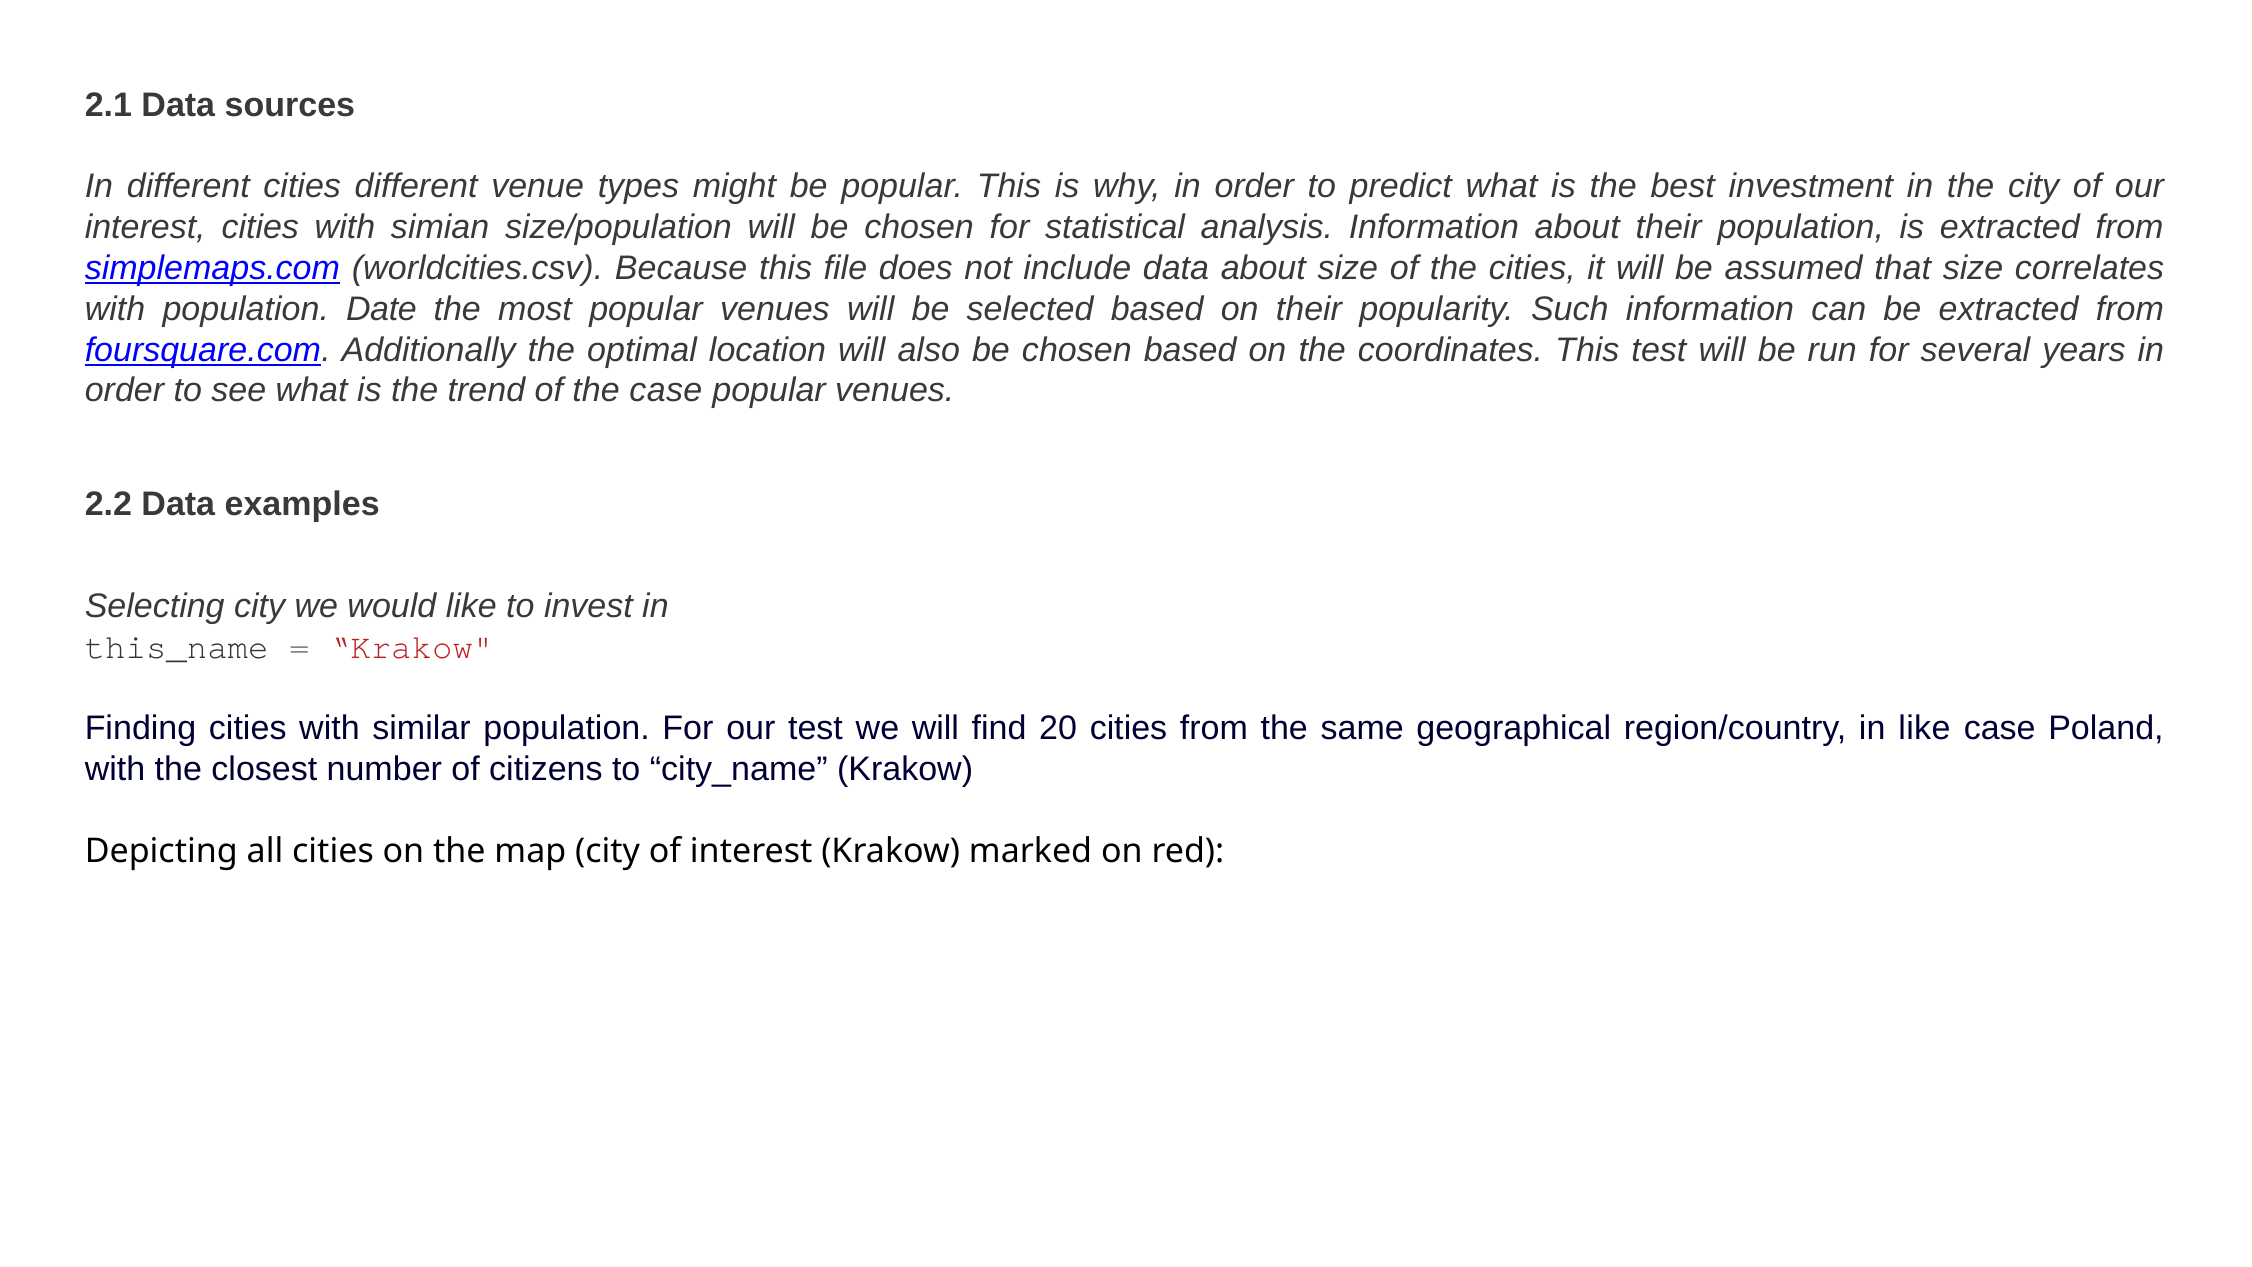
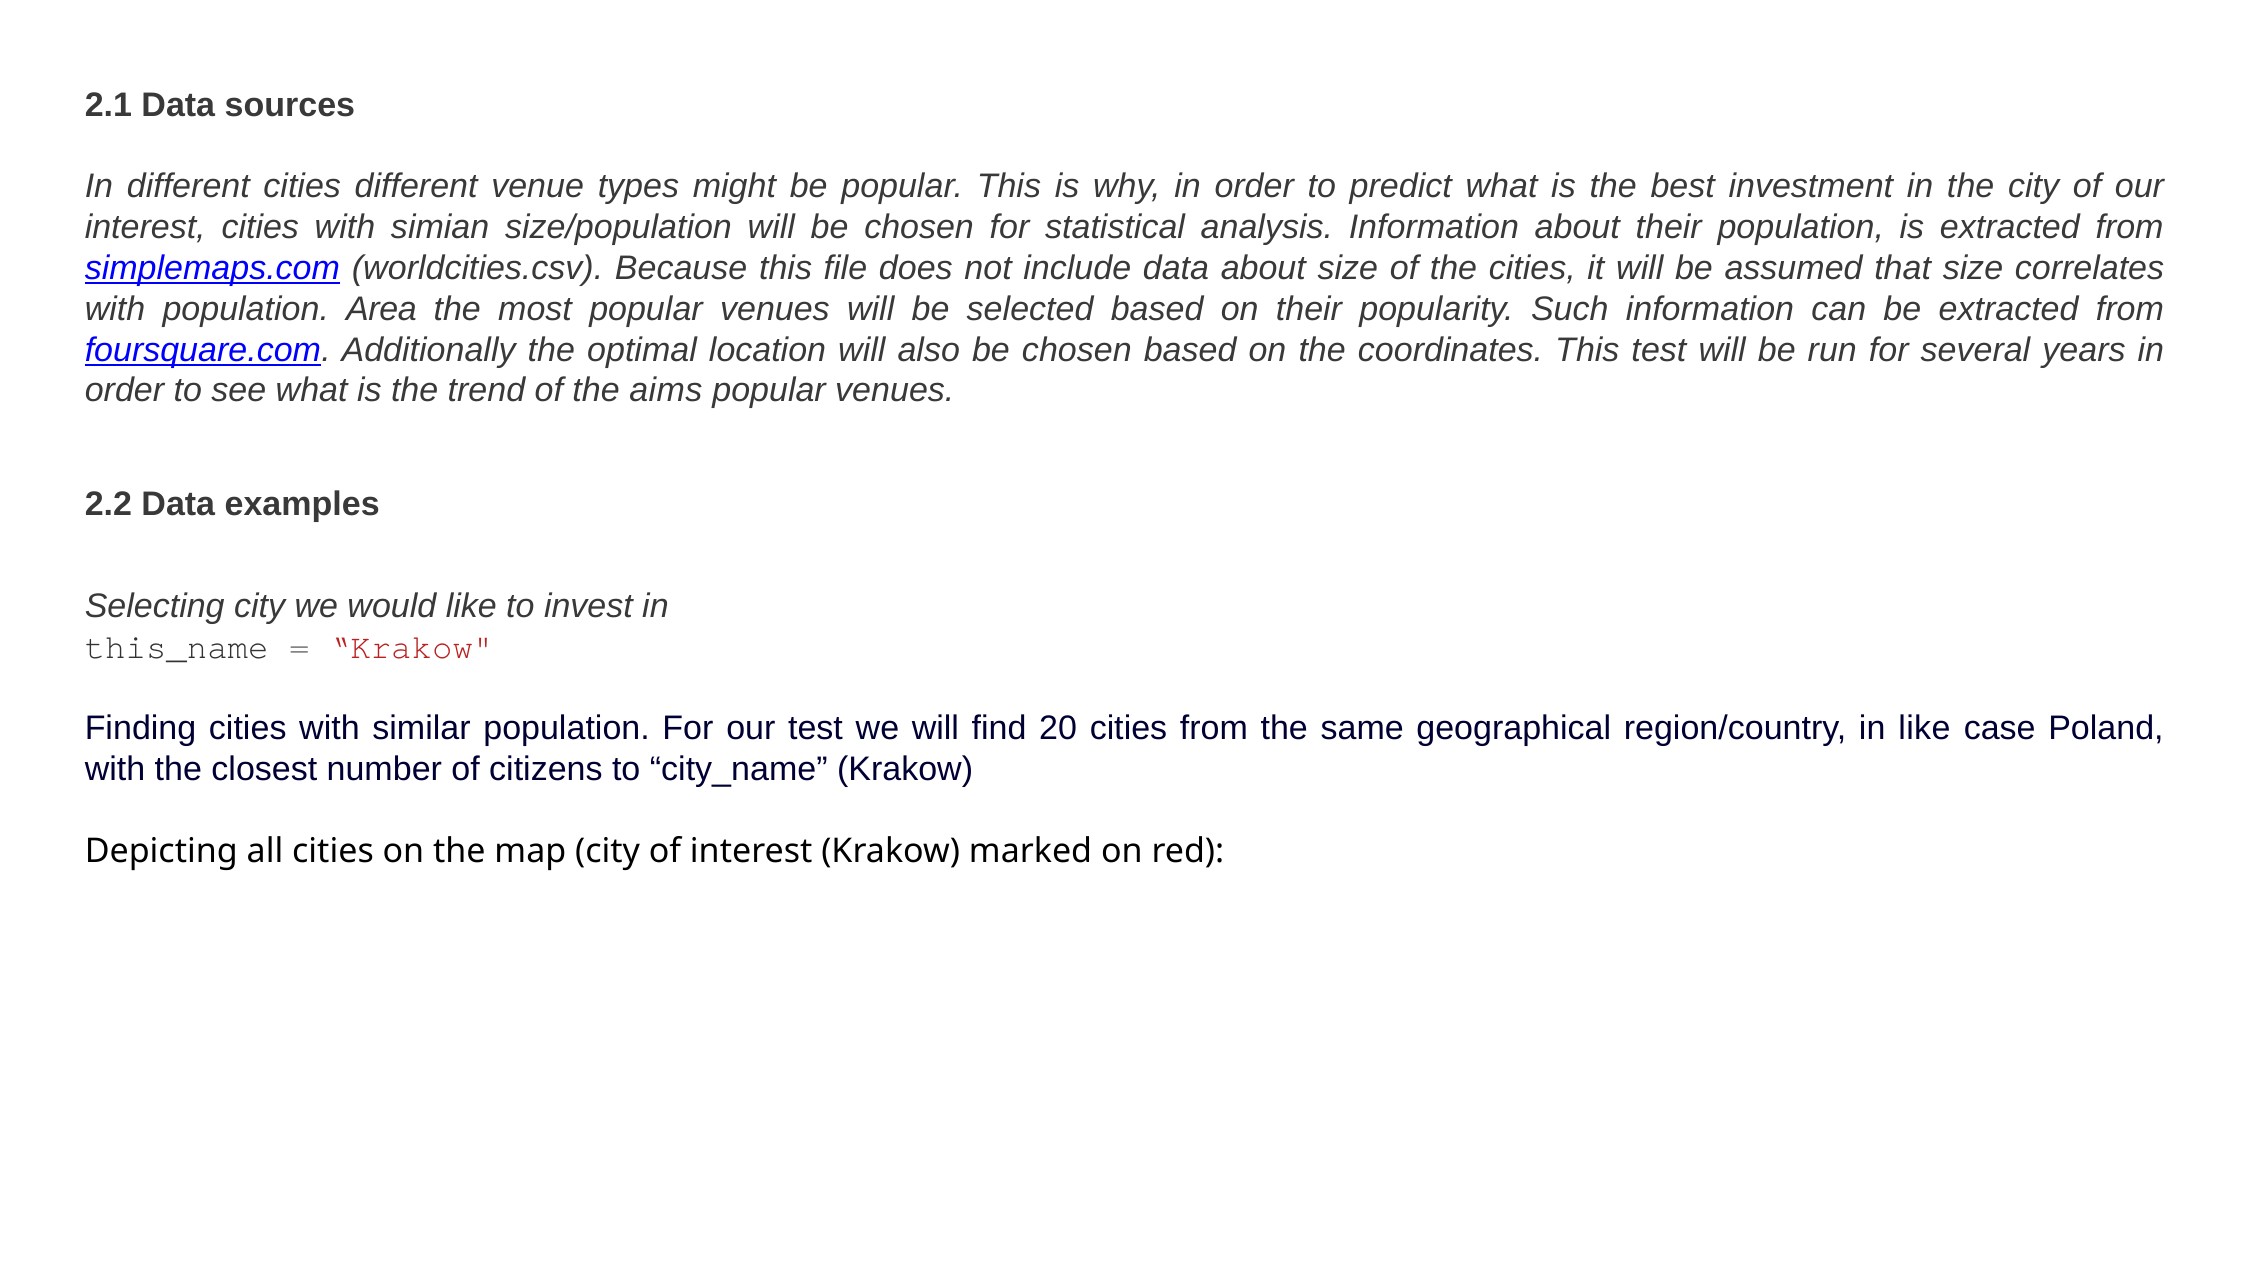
Date: Date -> Area (381, 309)
the case: case -> aims (666, 391)
